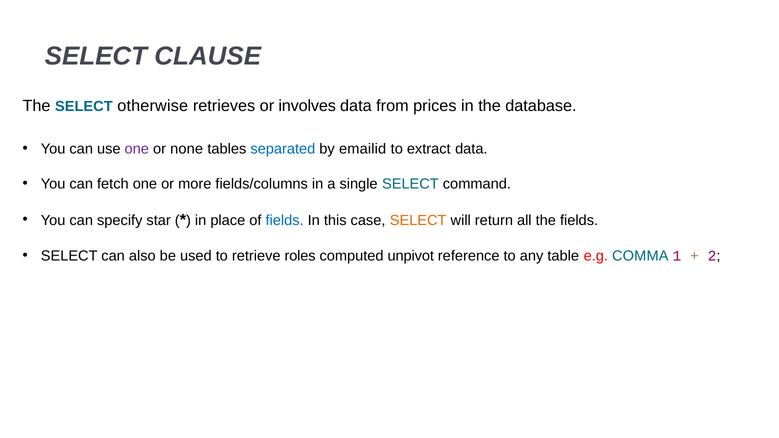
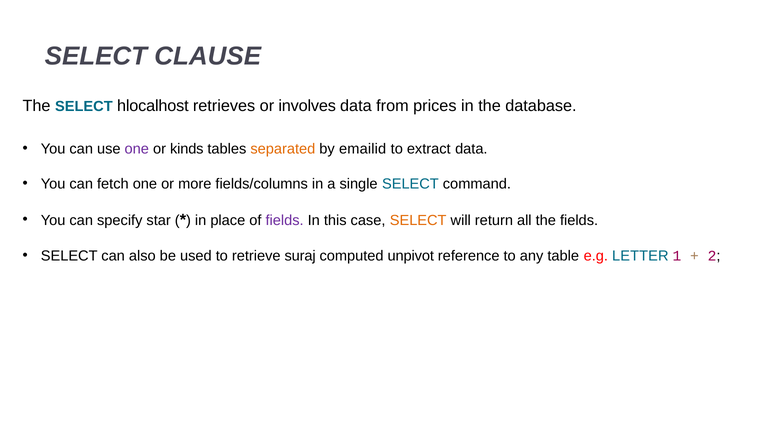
otherwise: otherwise -> hlocalhost (153, 106)
none: none -> kinds (187, 149)
separated colour: blue -> orange (283, 149)
fields colour: blue -> purple (285, 221)
roles: roles -> suraj (300, 256)
COMMA: COMMA -> LETTER (640, 256)
